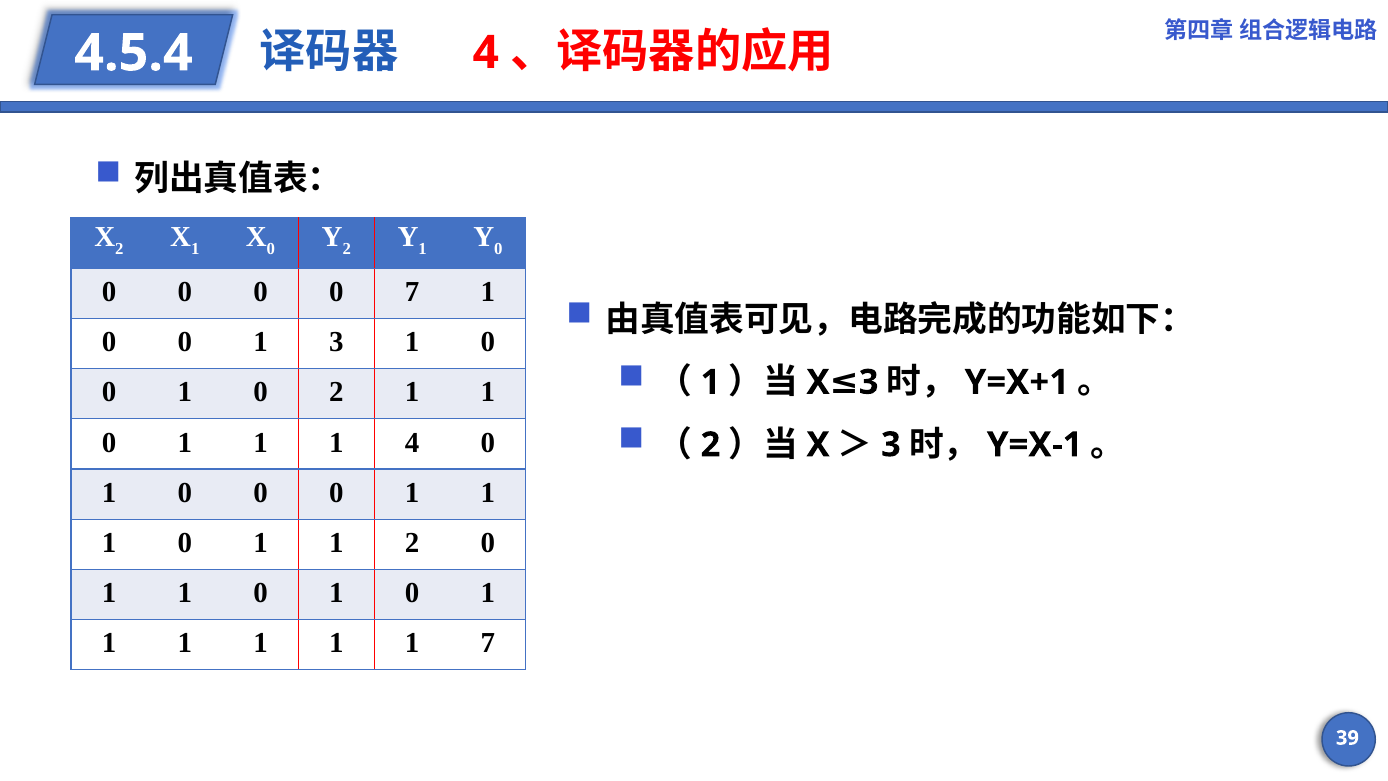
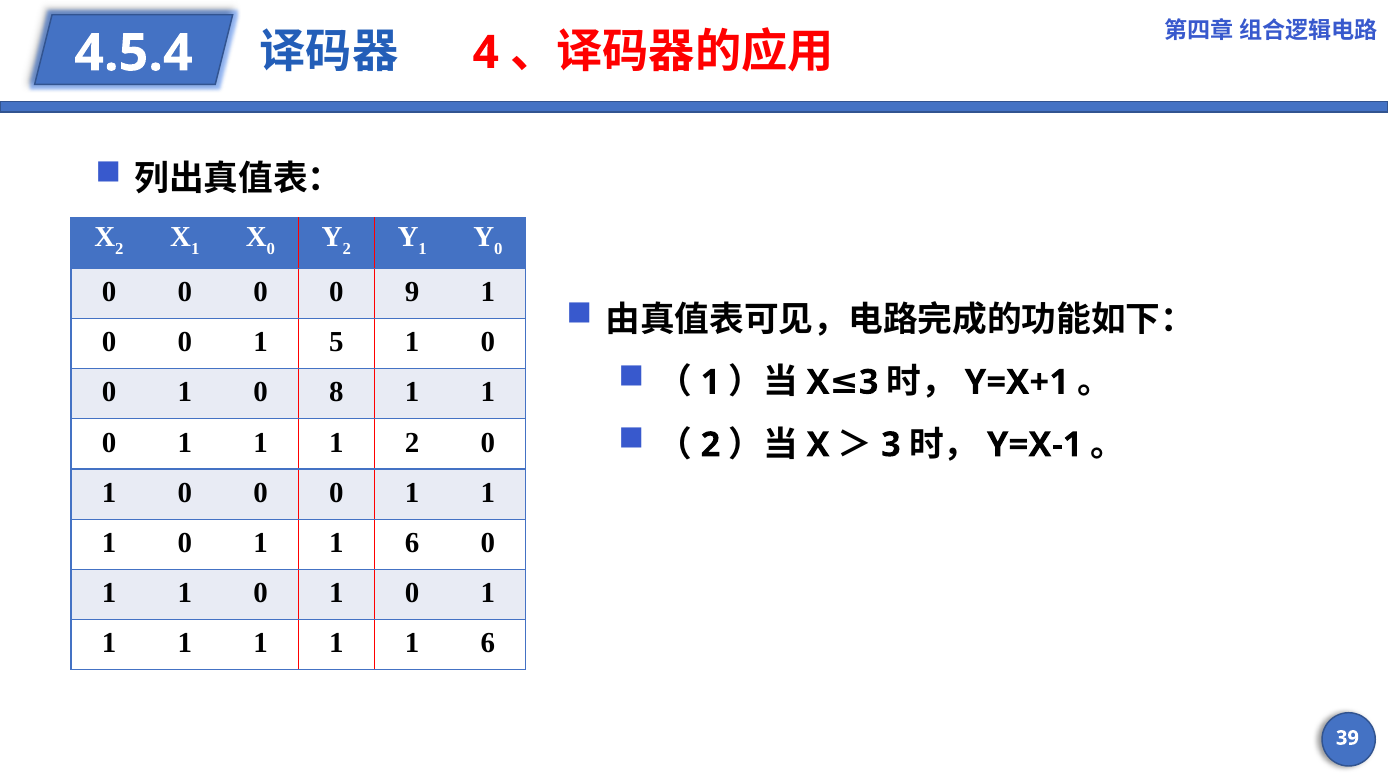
0 7: 7 -> 9 (412, 292)
1 3: 3 -> 5 (336, 342)
0 2: 2 -> 8 (336, 392)
1 4: 4 -> 2 (412, 442)
0 1 1 2: 2 -> 6 (412, 543)
1 1 1 7: 7 -> 6 (488, 643)
